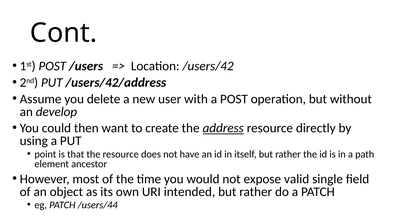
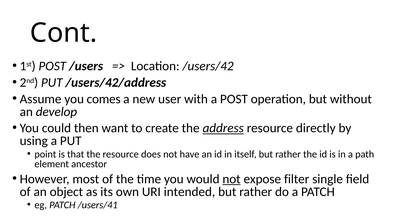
delete: delete -> comes (104, 99)
not underline: none -> present (232, 179)
valid: valid -> filter (297, 179)
/users/44: /users/44 -> /users/41 (98, 205)
